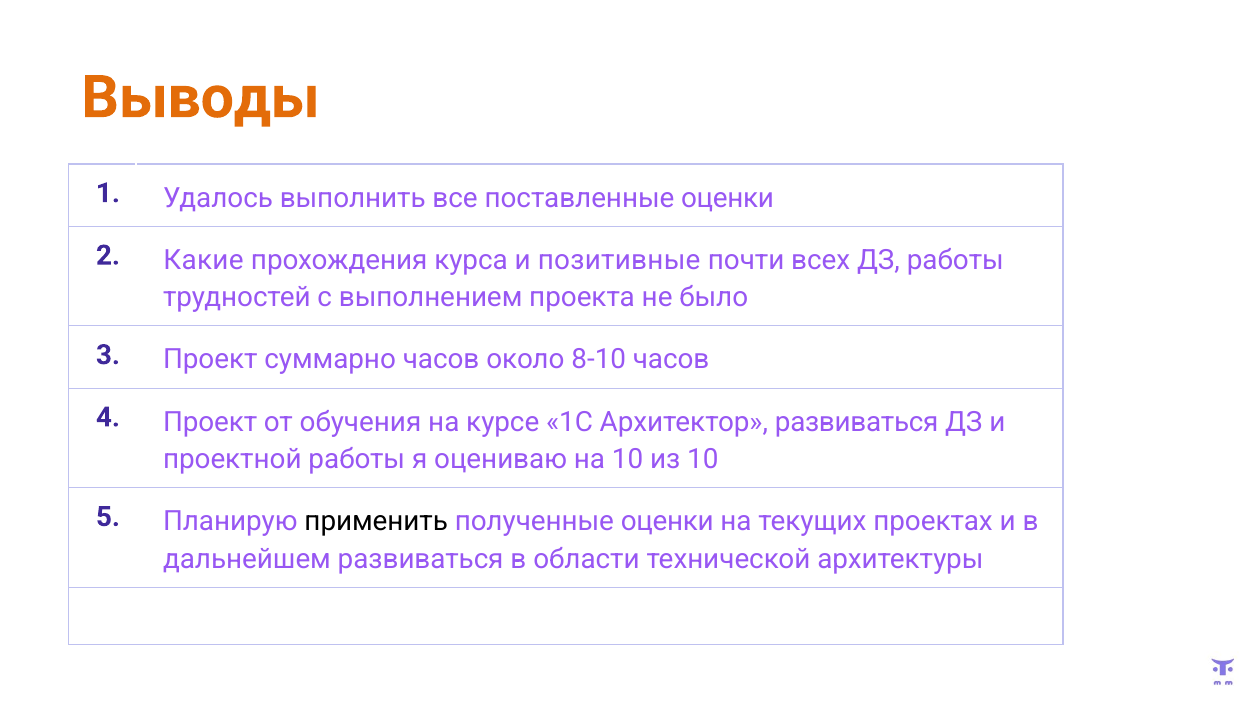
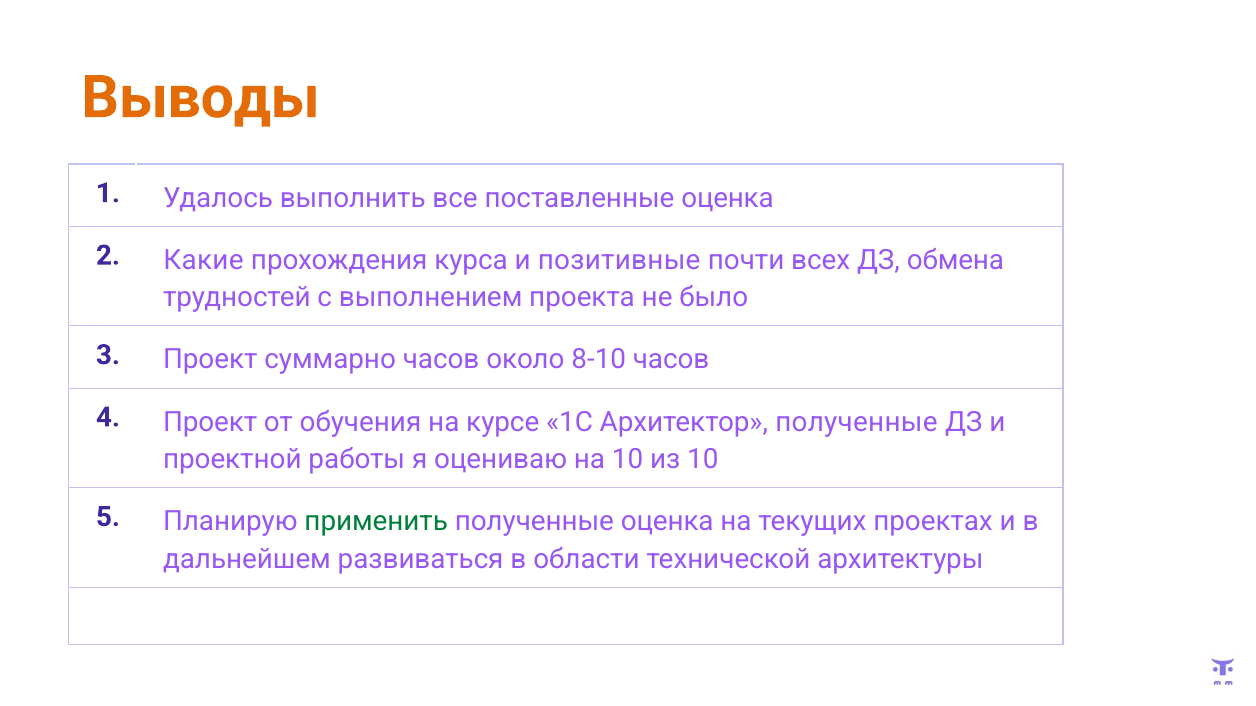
поставленные оценки: оценки -> оценка (728, 198)
ДЗ работы: работы -> обмена (955, 260)
Архитектор развиваться: развиваться -> полученные (856, 422)
применить colour: black -> green (376, 522)
полученные оценки: оценки -> оценка (667, 522)
